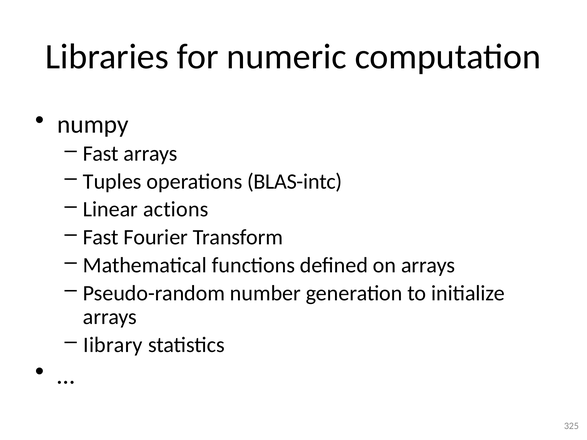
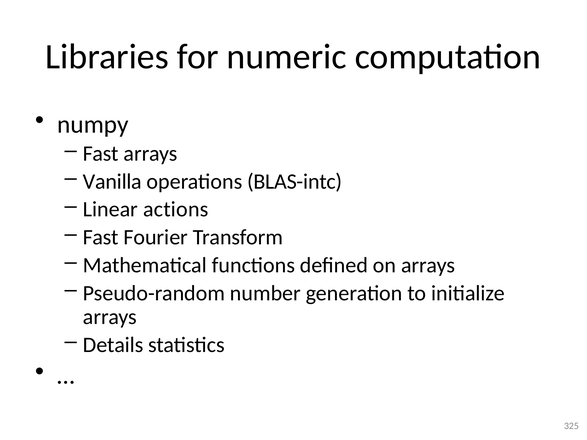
Tuples: Tuples -> Vanilla (112, 182)
Iibrary: Iibrary -> Details (113, 345)
